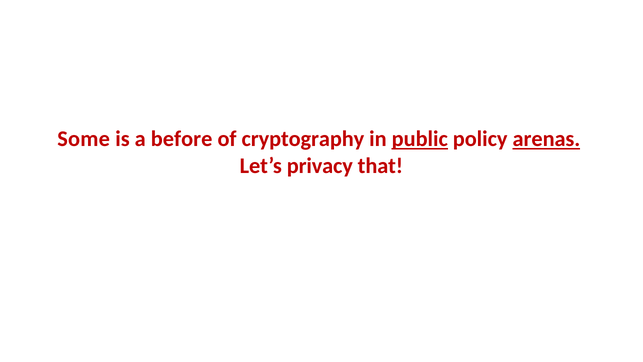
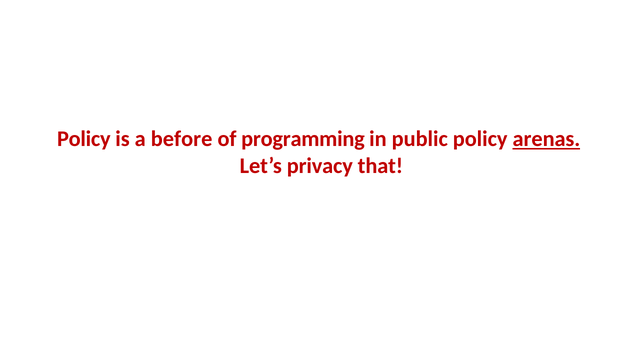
Some: Some -> Policy (84, 139)
cryptography: cryptography -> programming (303, 139)
public underline: present -> none (420, 139)
